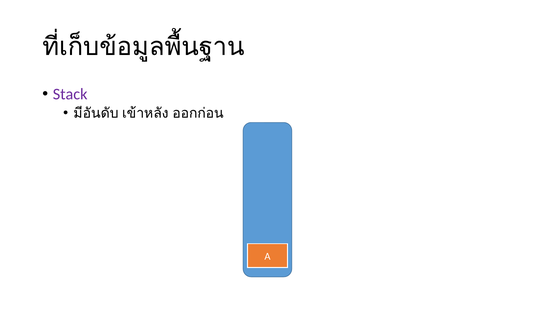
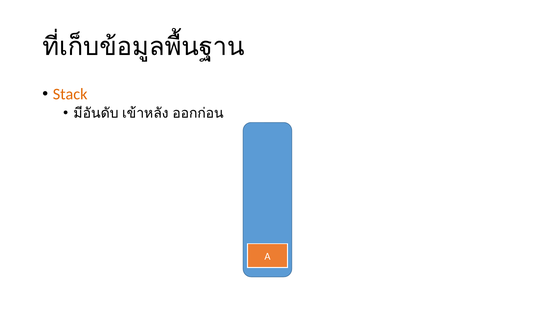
Stack colour: purple -> orange (70, 94)
